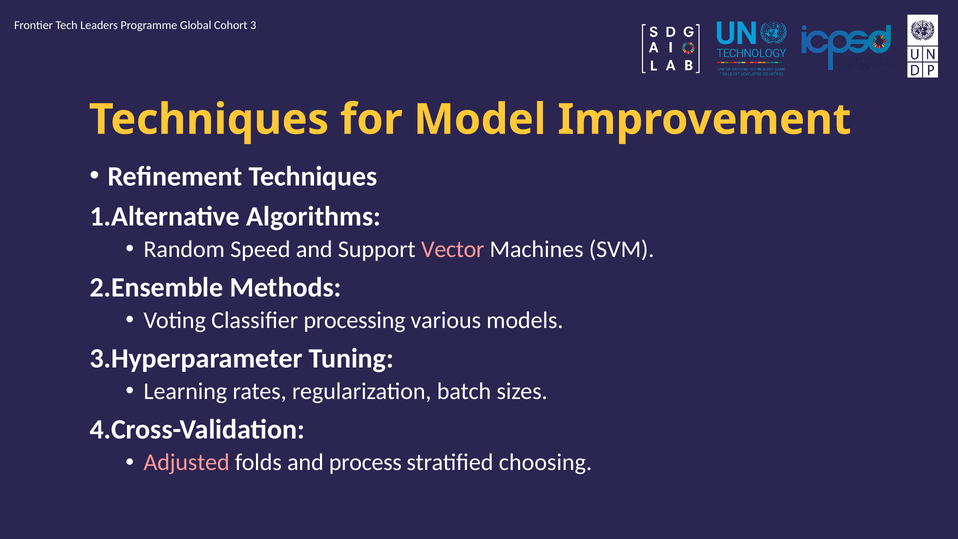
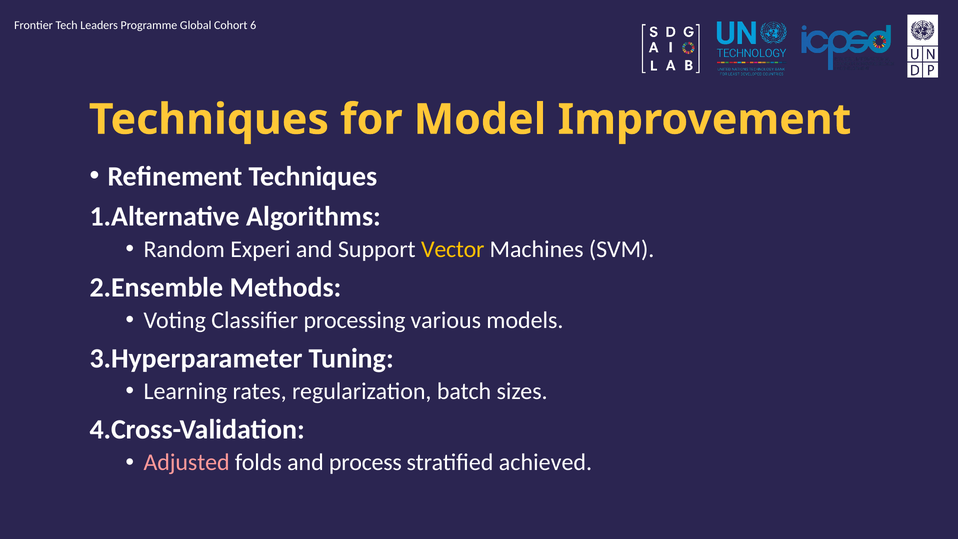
3: 3 -> 6 (253, 26)
Speed: Speed -> Experi (260, 249)
Vector colour: pink -> yellow (453, 249)
choosing: choosing -> achieved (545, 462)
